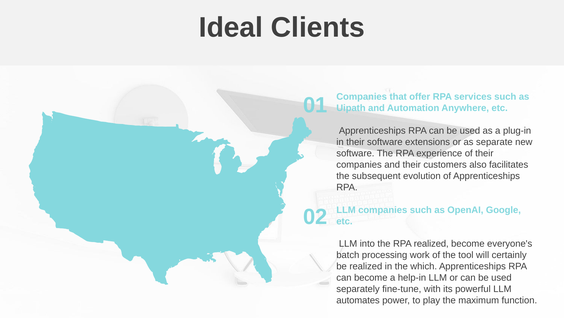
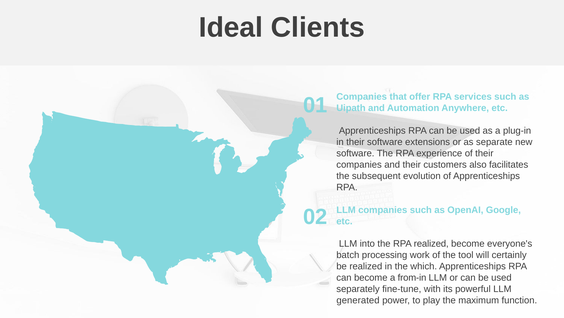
help-in: help-in -> from-in (412, 277)
automates: automates -> generated (358, 300)
